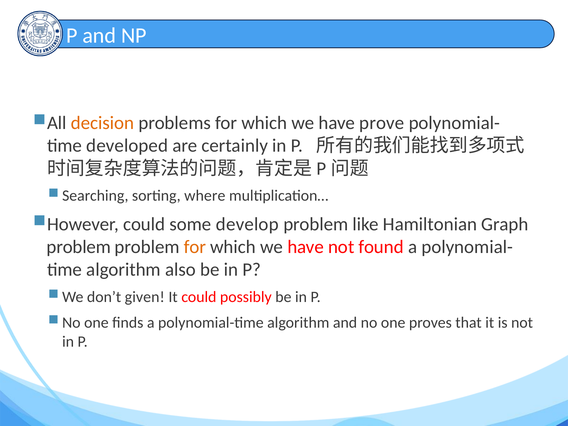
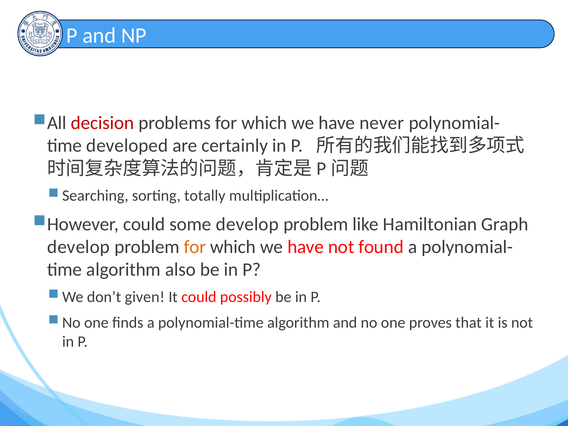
decision colour: orange -> red (103, 123)
prove: prove -> never (382, 123)
where: where -> totally (205, 196)
problem: problem -> develop (79, 247)
